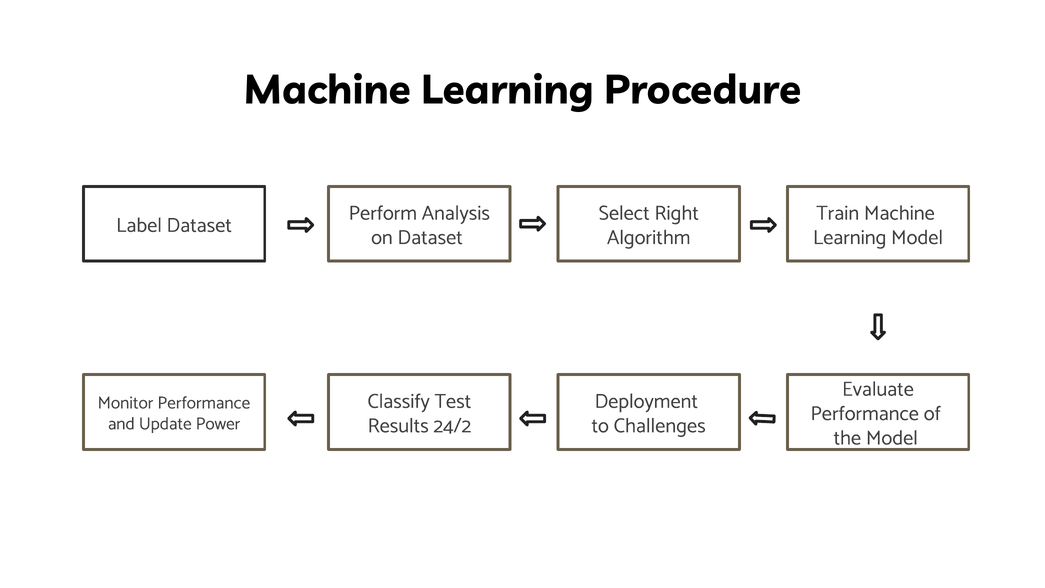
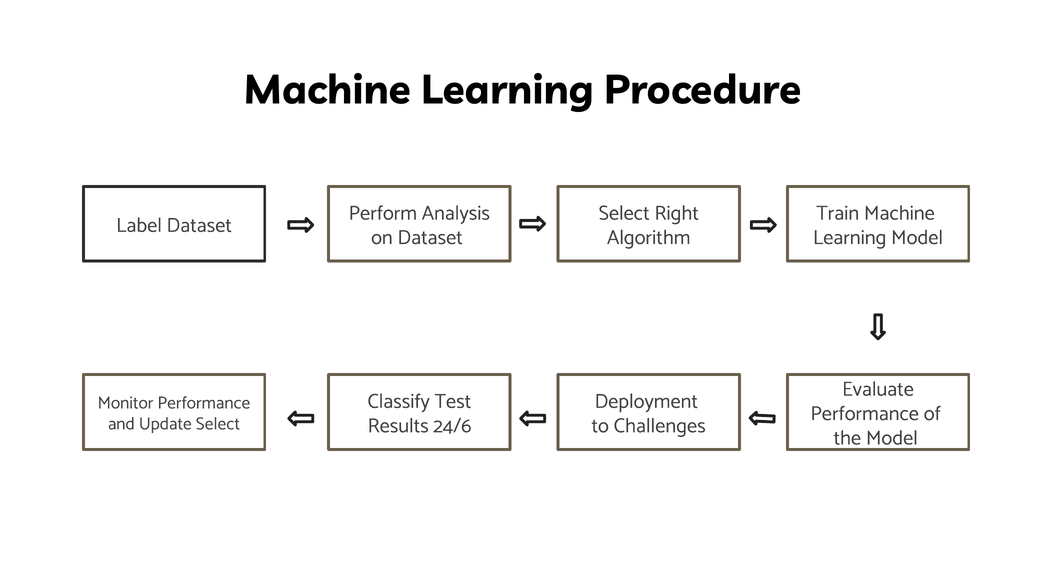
Update Power: Power -> Select (218, 423)
24/2: 24/2 -> 24/6 (452, 425)
